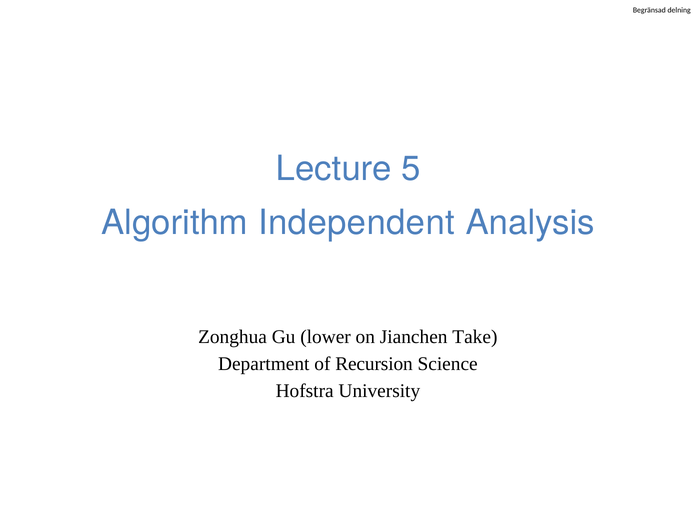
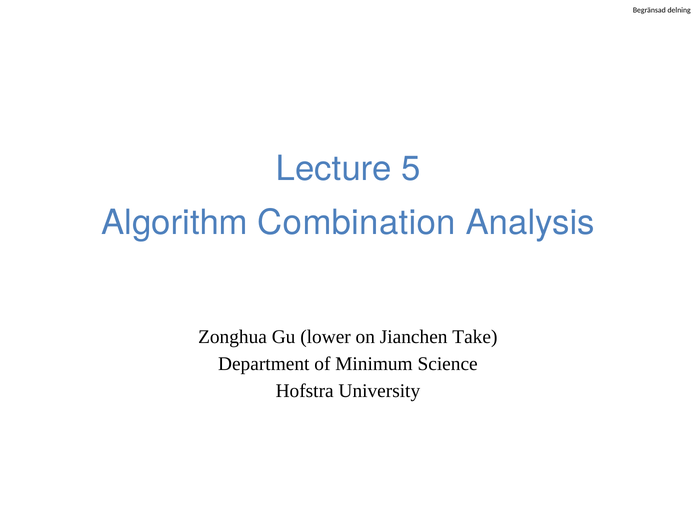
Independent: Independent -> Combination (357, 223)
Recursion: Recursion -> Minimum (374, 364)
